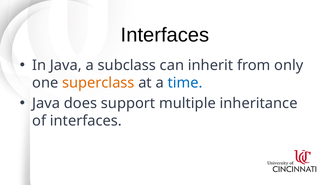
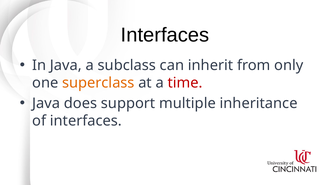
time colour: blue -> red (185, 83)
